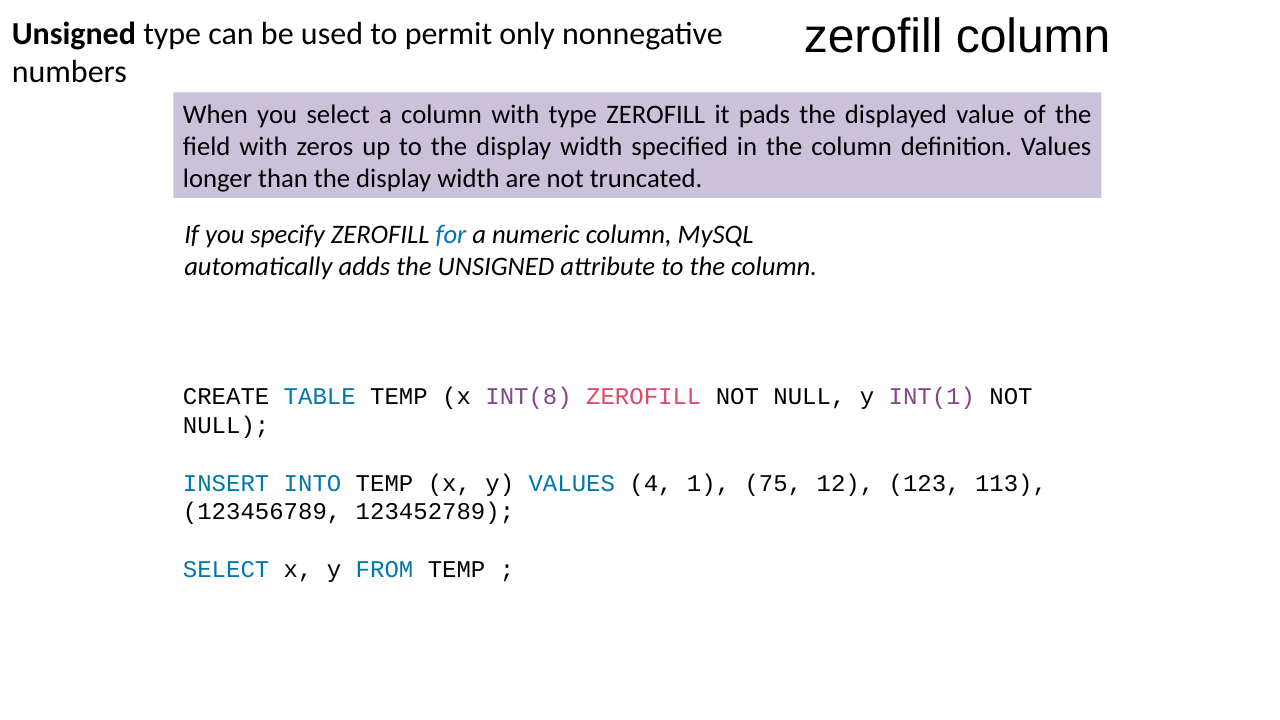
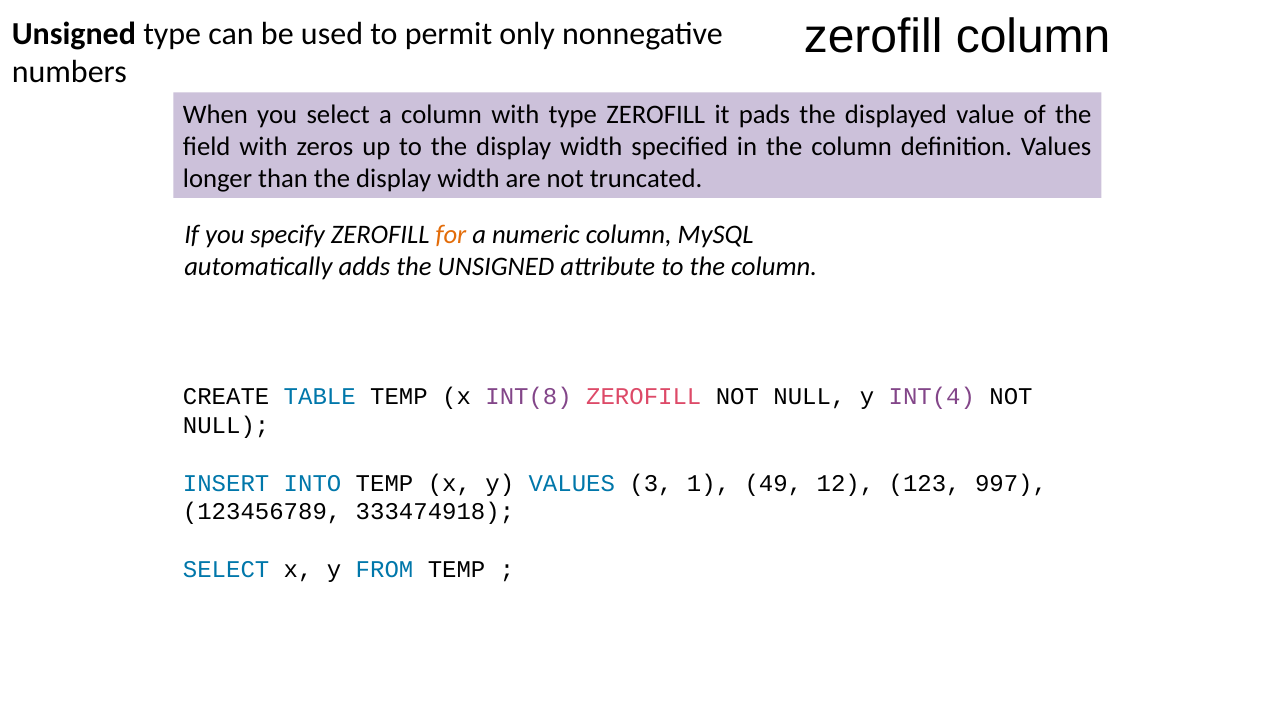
for colour: blue -> orange (451, 235)
INT(1: INT(1 -> INT(4 (932, 397)
4: 4 -> 3 (651, 483)
75: 75 -> 49 (773, 483)
113: 113 -> 997 (1011, 483)
123452789: 123452789 -> 333474918 (435, 512)
